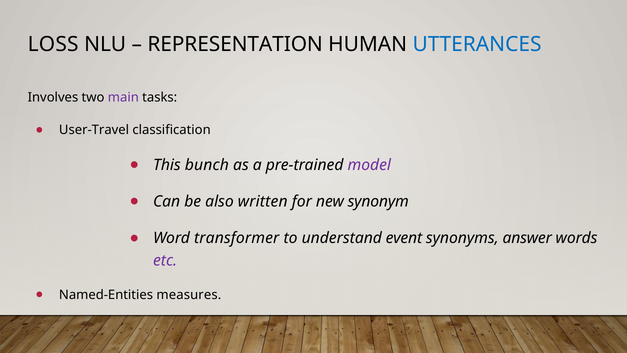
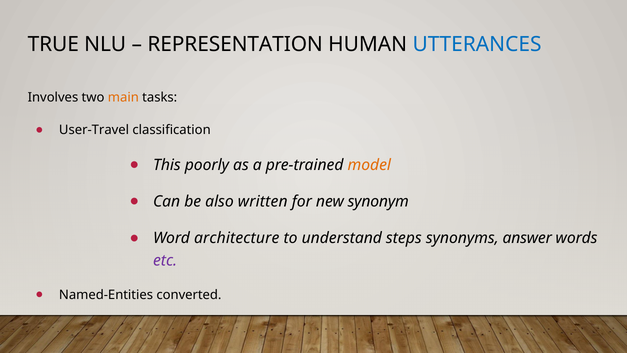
LOSS: LOSS -> TRUE (53, 44)
main colour: purple -> orange (123, 97)
bunch: bunch -> poorly (207, 165)
model colour: purple -> orange (369, 165)
transformer: transformer -> architecture (237, 238)
event: event -> steps (404, 238)
measures: measures -> converted (189, 295)
